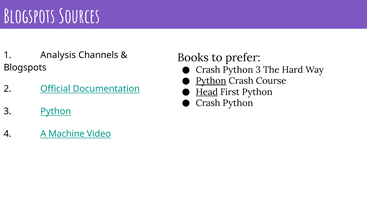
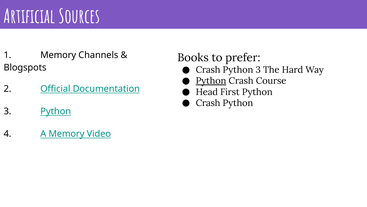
Blogspots: Blogspots -> Artificial (29, 17)
1 Analysis: Analysis -> Memory (58, 55)
Head underline: present -> none (207, 92)
A Machine: Machine -> Memory (66, 134)
